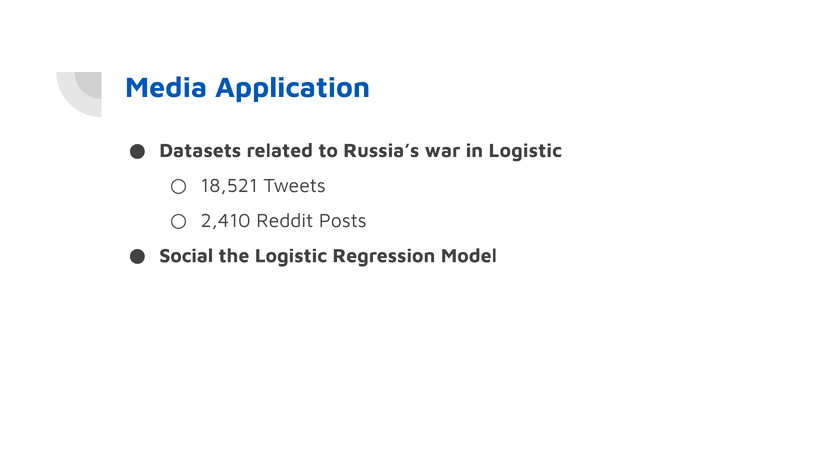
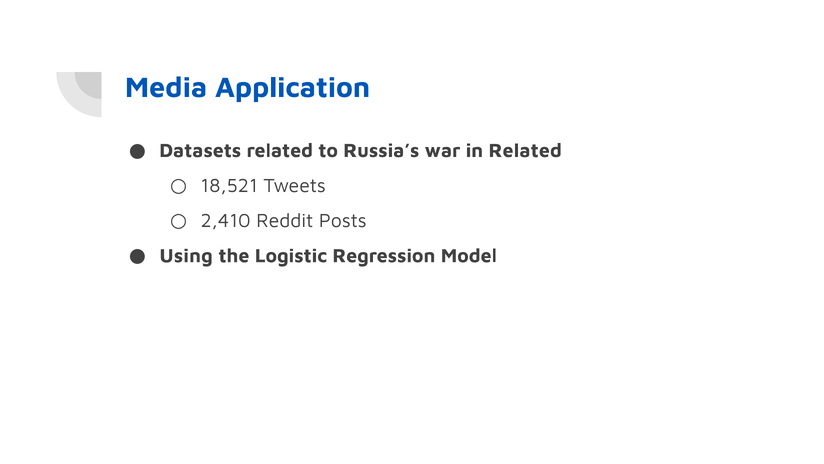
in Logistic: Logistic -> Related (525, 150)
Social: Social -> Using (186, 256)
